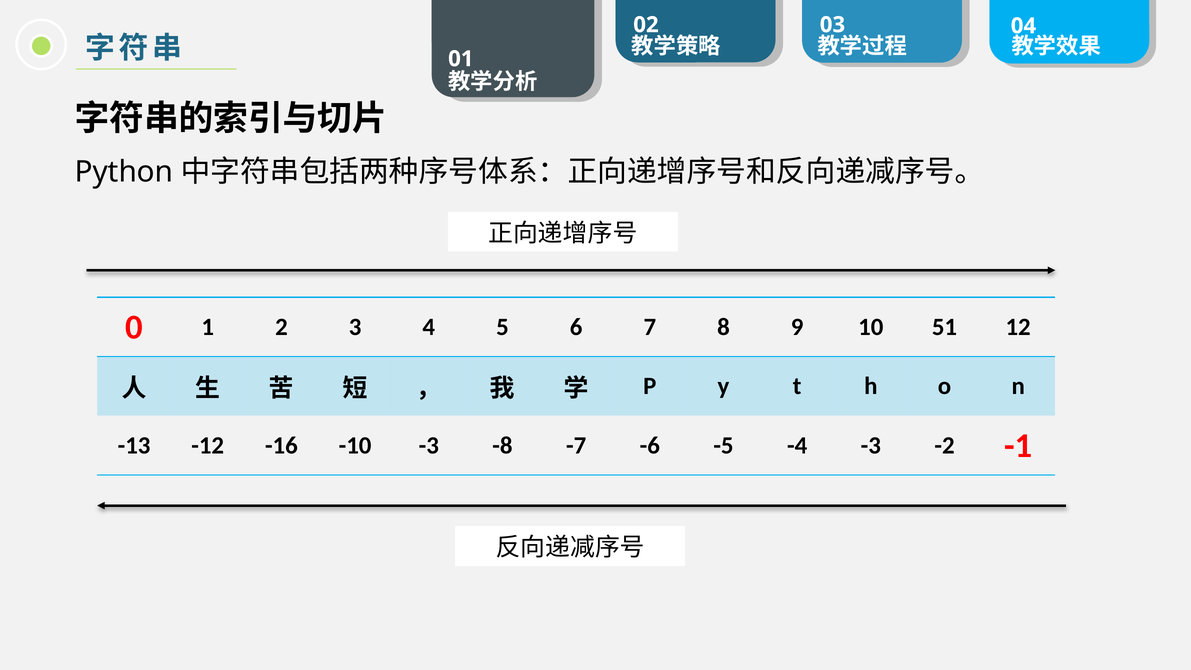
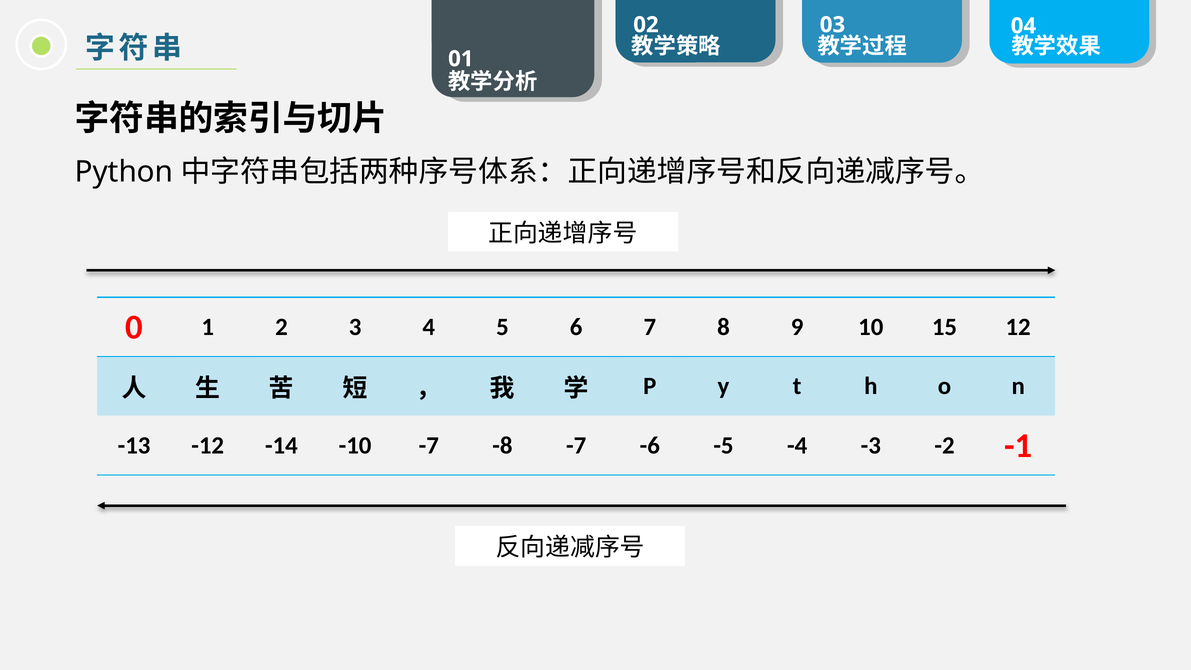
51: 51 -> 15 (944, 327)
-16: -16 -> -14 (281, 445)
-10 -3: -3 -> -7 (429, 445)
